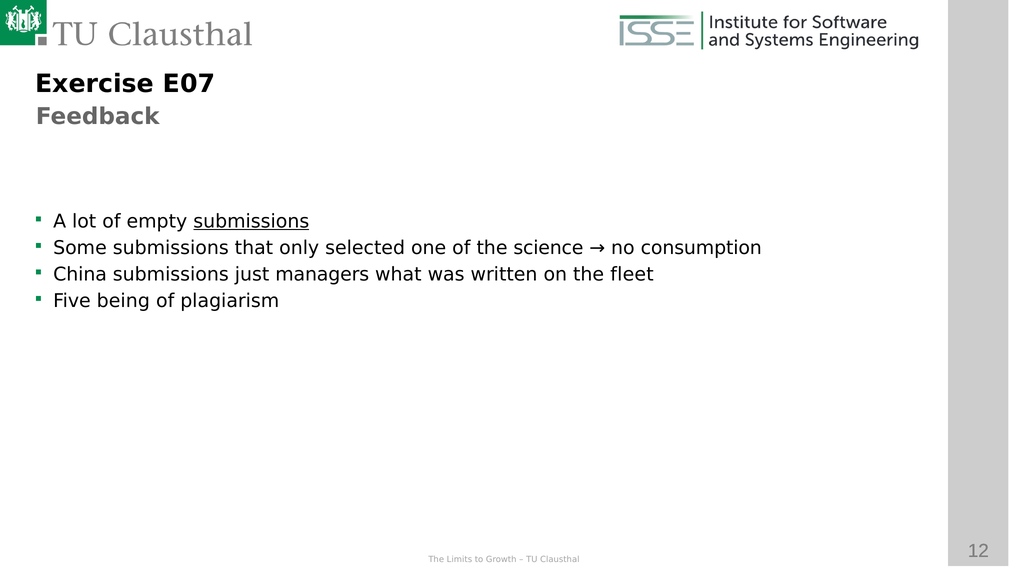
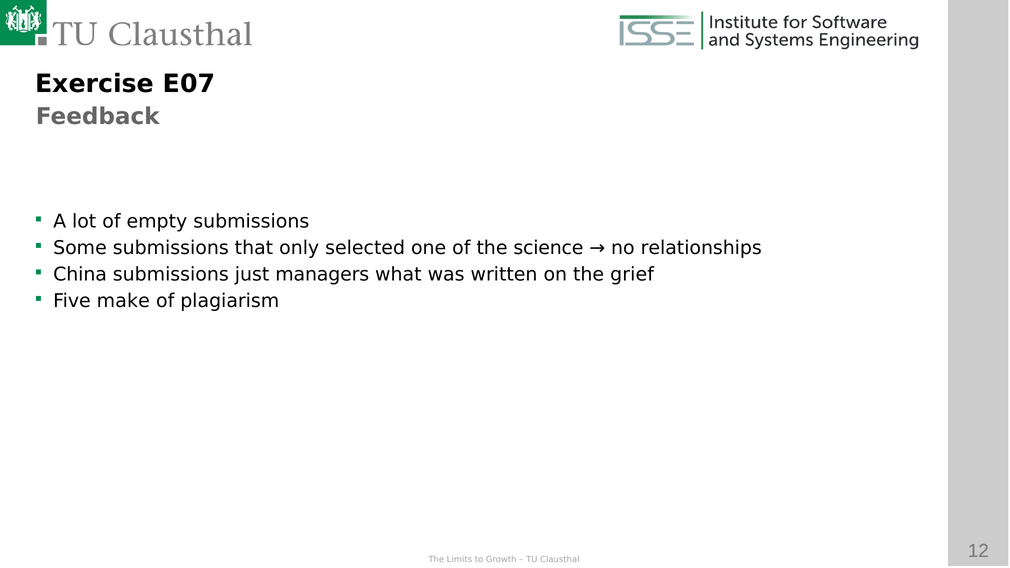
submissions underline: present -> none (251, 222)
consumption: consumption -> relationships (701, 248)
fleet: fleet -> grief (632, 275)
being: being -> make (123, 301)
